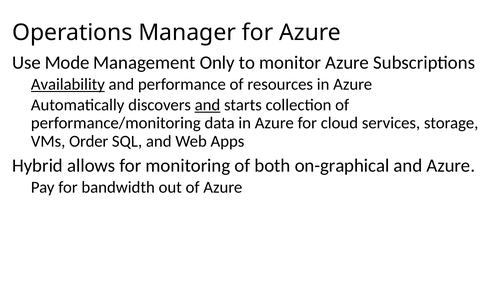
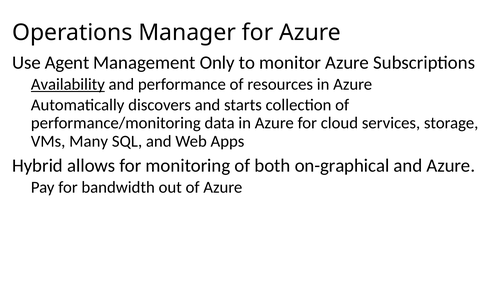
Mode: Mode -> Agent (67, 63)
and underline: present -> none (207, 105)
Order: Order -> Many (89, 141)
